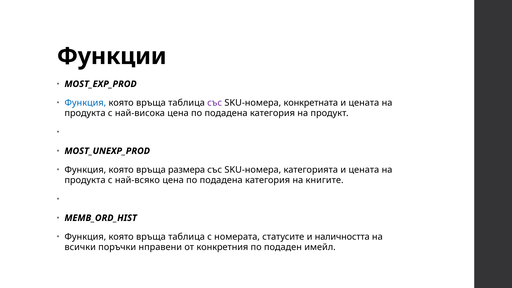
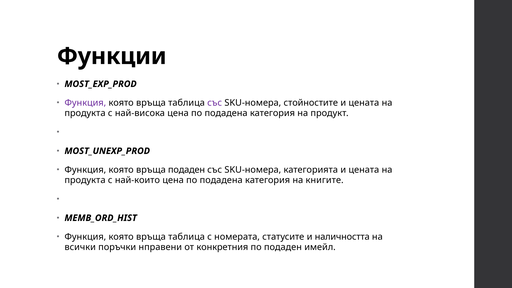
Функция colour: blue -> purple (85, 103)
конкретната: конкретната -> стойностите (311, 103)
връща размера: размера -> подаден (187, 170)
най-всяко: най-всяко -> най-които (137, 180)
